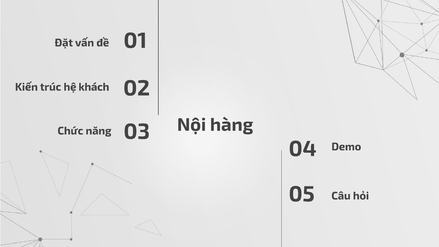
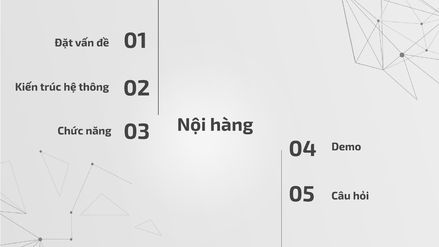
khách: khách -> thông (94, 87)
